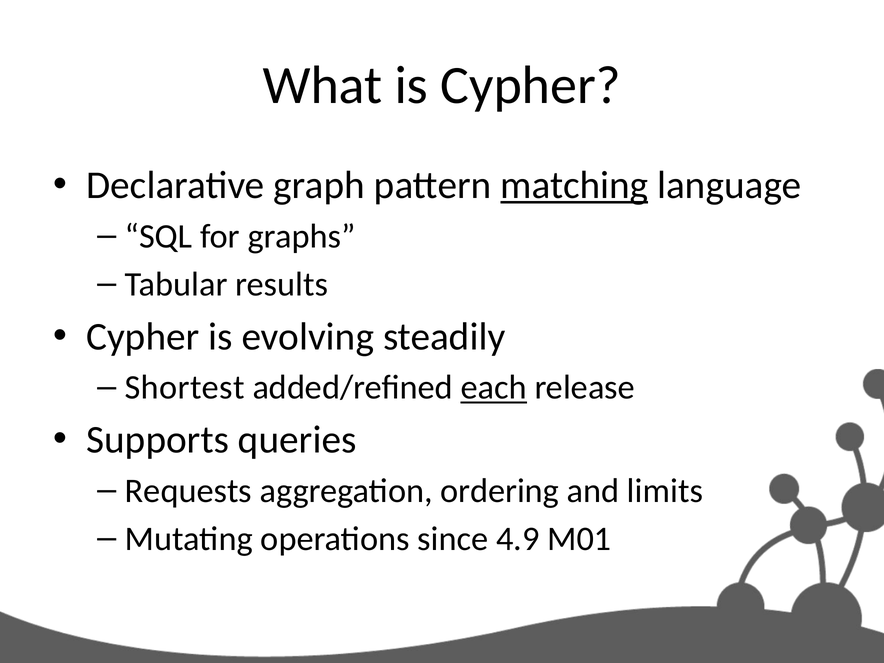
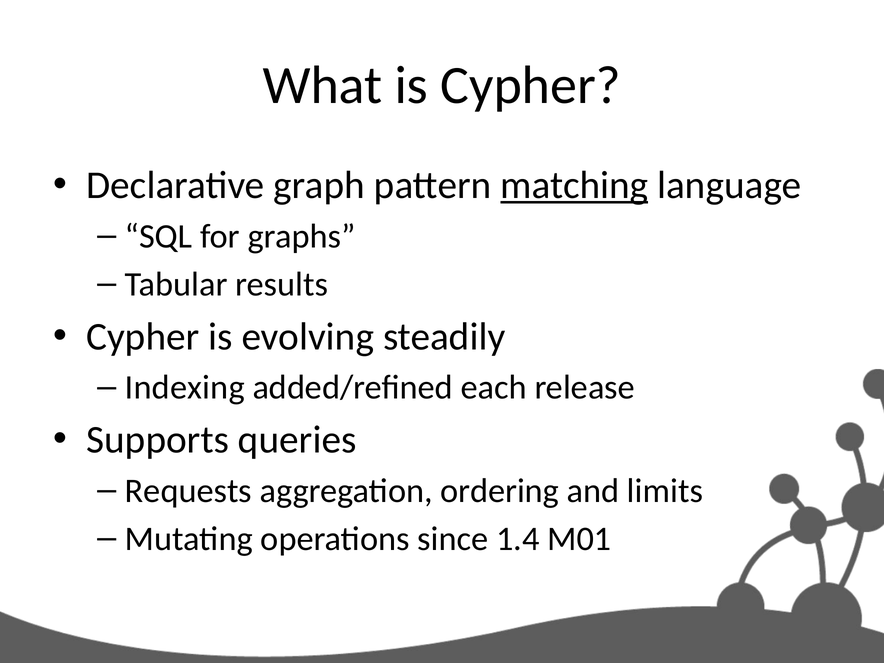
Shortest: Shortest -> Indexing (185, 388)
each underline: present -> none (494, 388)
4.9: 4.9 -> 1.4 (518, 539)
